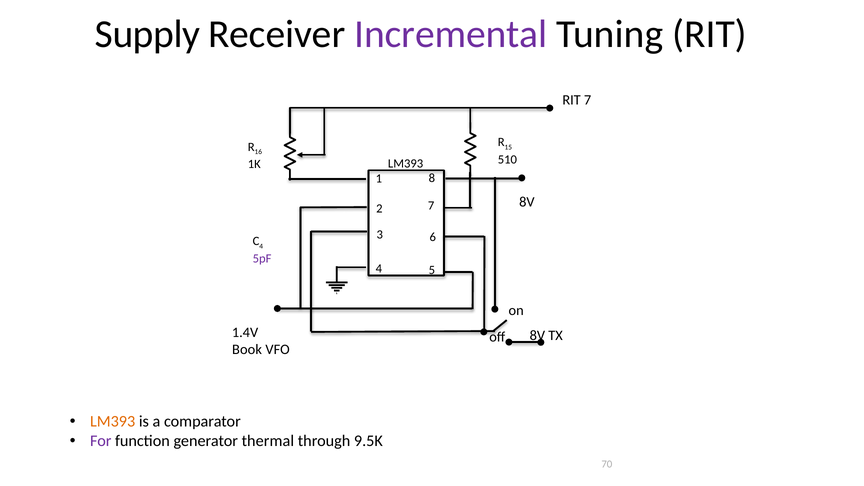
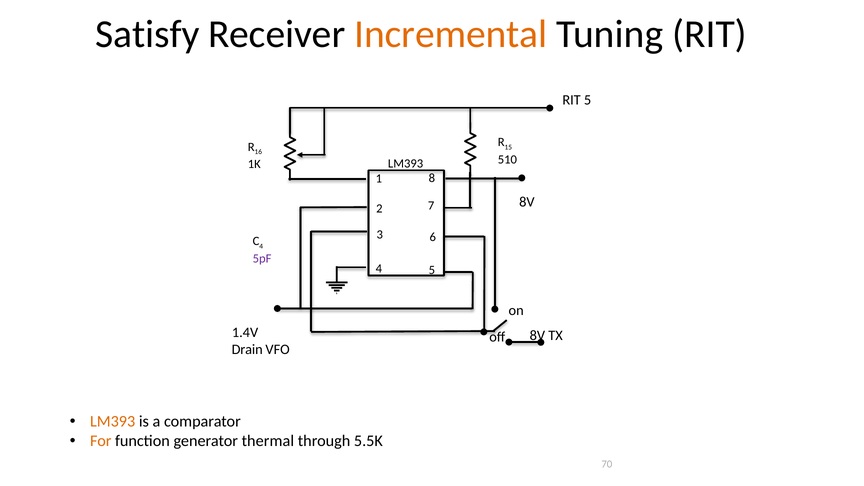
Supply: Supply -> Satisfy (147, 34)
Incremental colour: purple -> orange (451, 34)
RIT 7: 7 -> 5 (588, 100)
Book: Book -> Drain (247, 350)
For colour: purple -> orange (101, 441)
9.5K: 9.5K -> 5.5K (368, 441)
